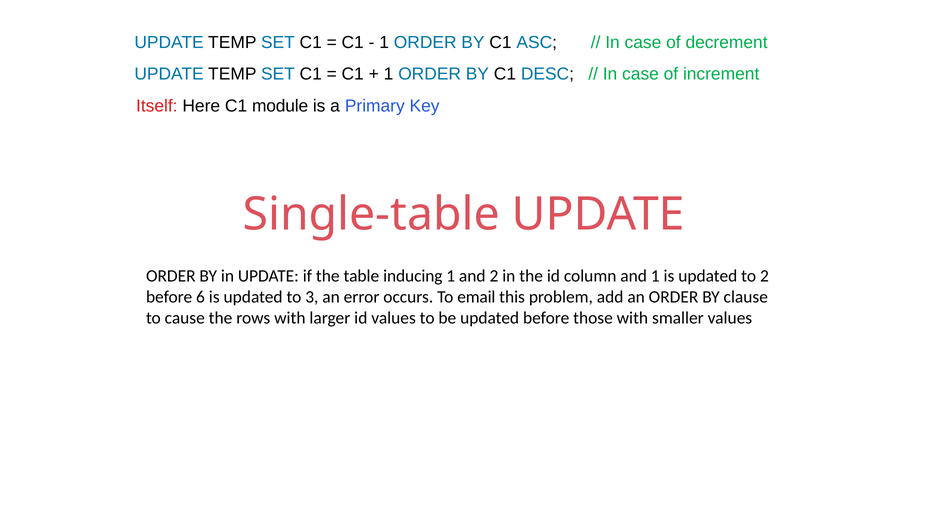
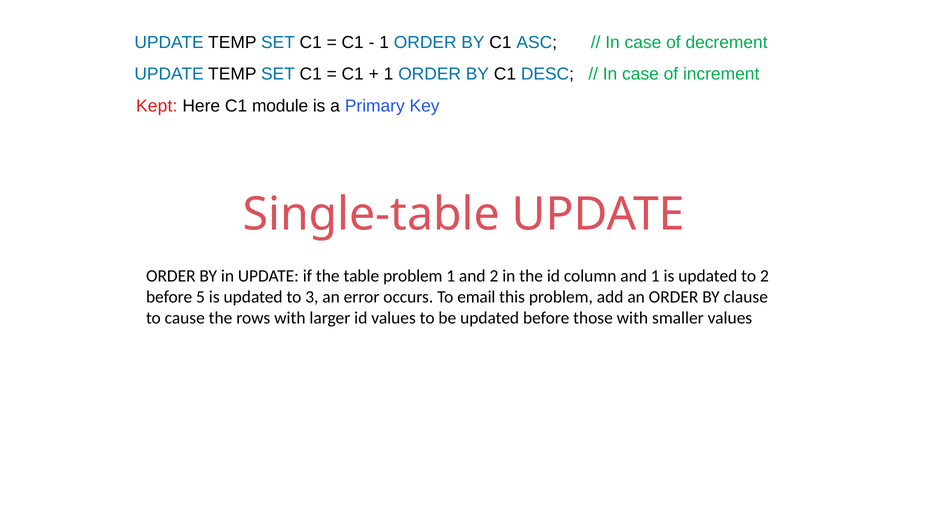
Itself: Itself -> Kept (157, 106)
table inducing: inducing -> problem (413, 276)
6: 6 -> 5 (201, 297)
